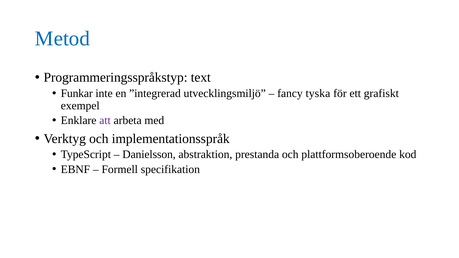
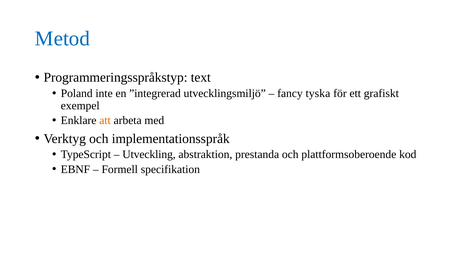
Funkar: Funkar -> Poland (77, 93)
att colour: purple -> orange (105, 121)
Danielsson: Danielsson -> Utveckling (149, 155)
